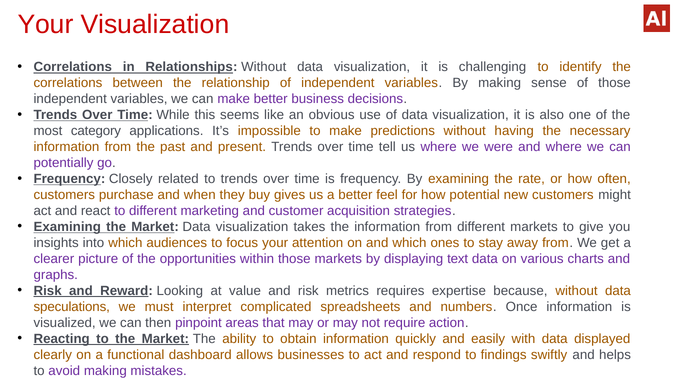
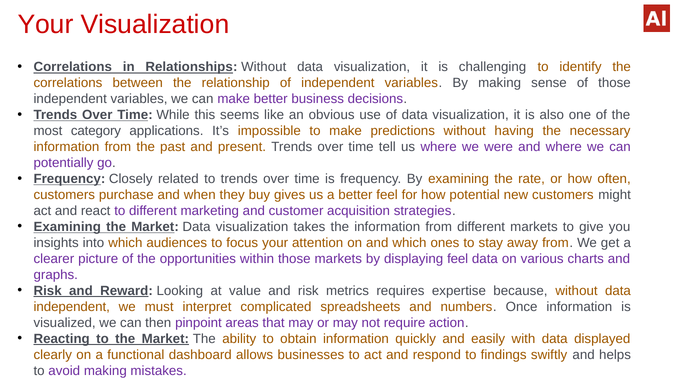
displaying text: text -> feel (458, 259)
speculations: speculations -> independent (72, 307)
